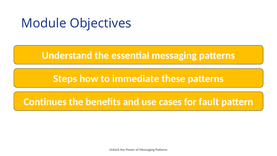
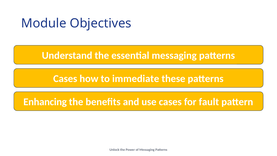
Steps: Steps -> Cases (65, 79)
Continues: Continues -> Enhancing (45, 102)
